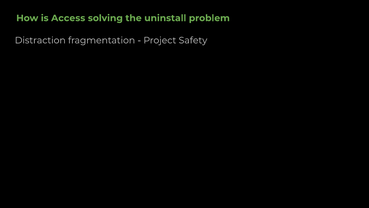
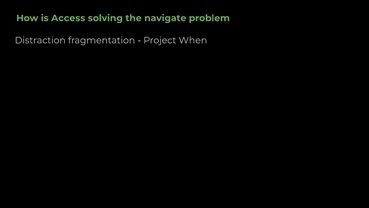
uninstall: uninstall -> navigate (165, 18)
Safety: Safety -> When (193, 40)
